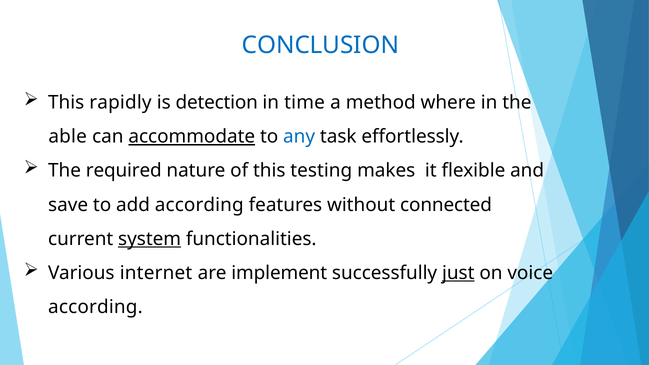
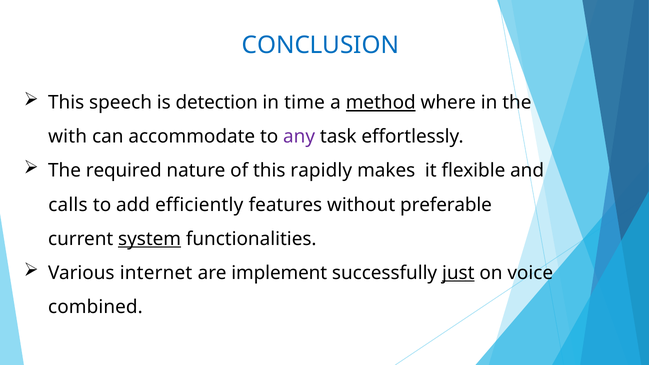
rapidly: rapidly -> speech (121, 103)
method underline: none -> present (381, 103)
able: able -> with (68, 137)
accommodate underline: present -> none (192, 137)
any colour: blue -> purple (299, 137)
testing: testing -> rapidly (321, 171)
save: save -> calls (68, 205)
add according: according -> efficiently (199, 205)
connected: connected -> preferable (446, 205)
according: according -> combined (95, 307)
